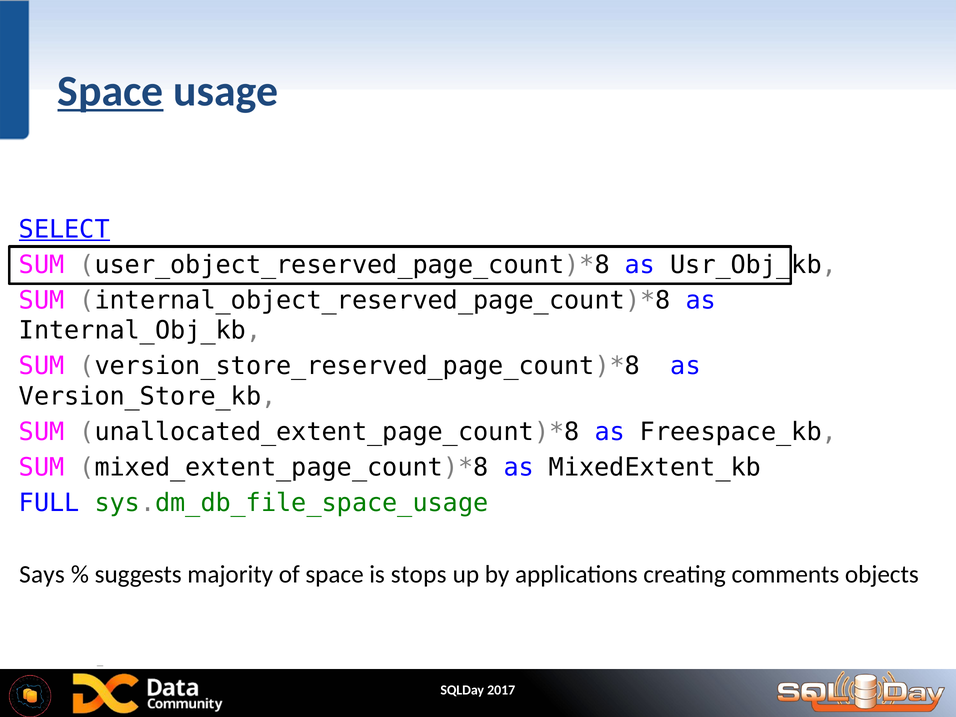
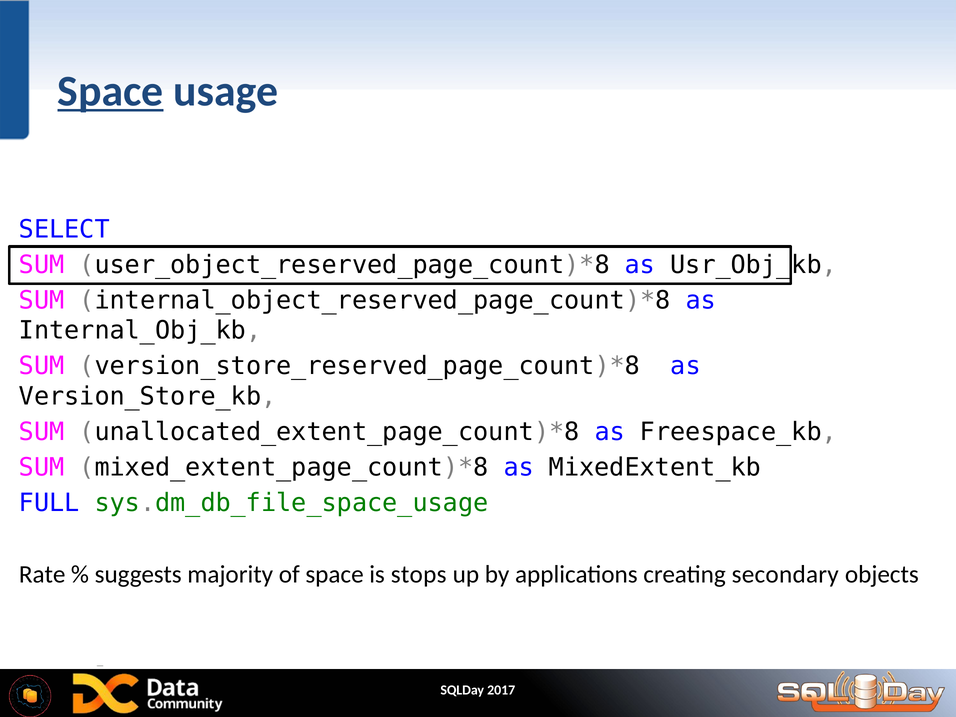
SELECT underline: present -> none (64, 229)
Says: Says -> Rate (42, 574)
comments: comments -> secondary (785, 574)
